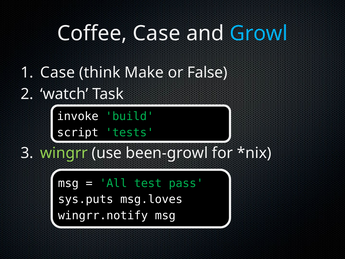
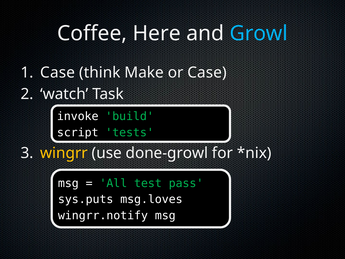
Coffee Case: Case -> Here (157, 33)
or False: False -> Case (207, 72)
wingrr colour: light green -> yellow (64, 153)
been-growl: been-growl -> done-growl (167, 153)
